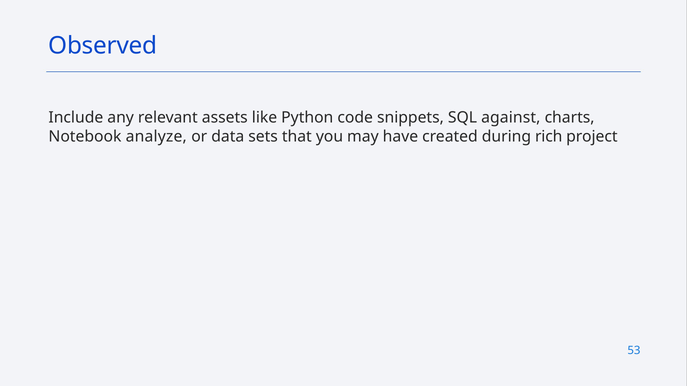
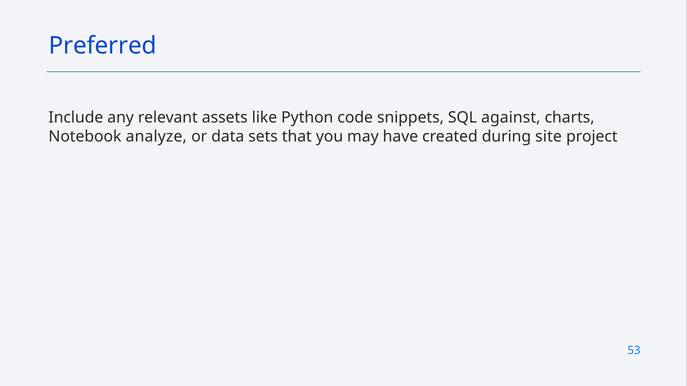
Observed: Observed -> Preferred (103, 46)
rich: rich -> site (549, 137)
